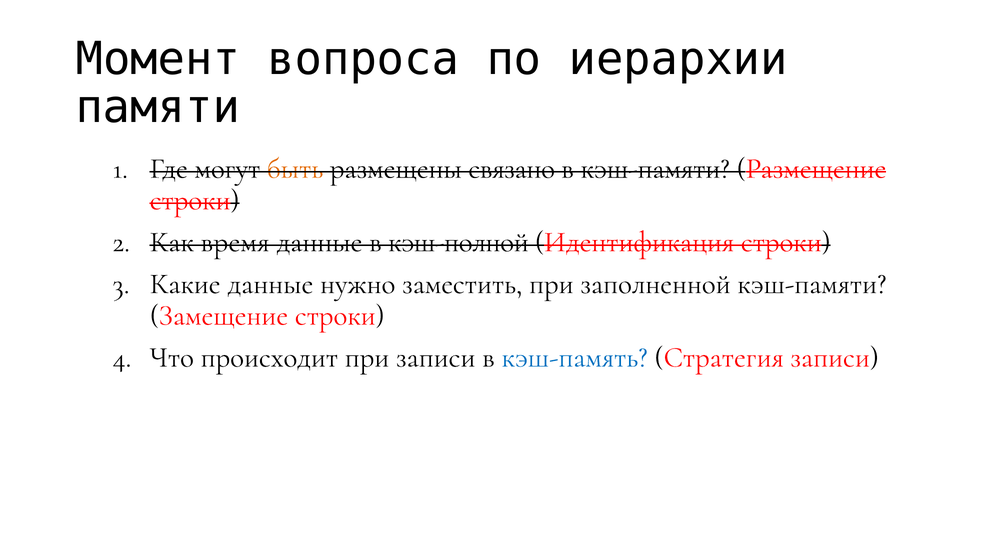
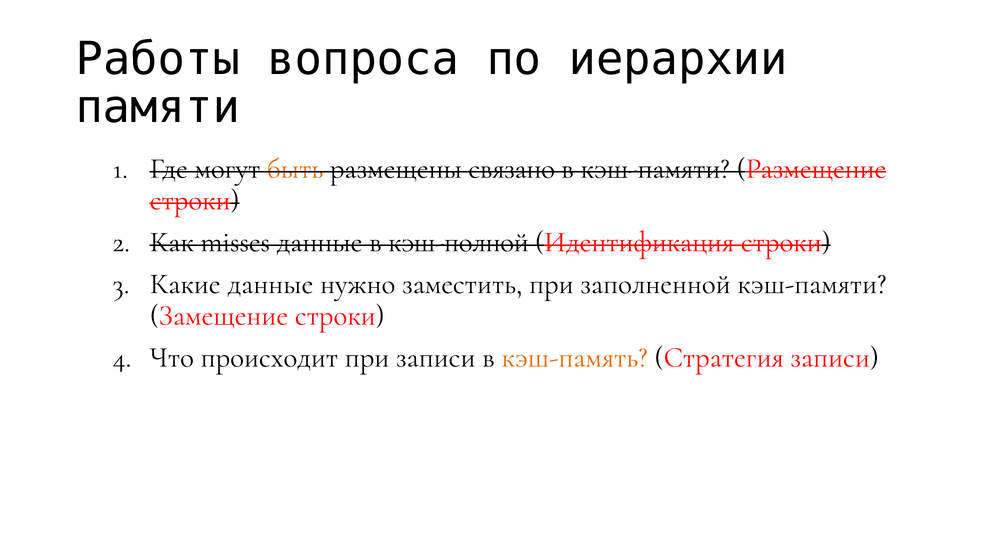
Момент: Момент -> Работы (158, 59)
время: время -> misses (235, 241)
кэш-память colour: blue -> orange (575, 357)
